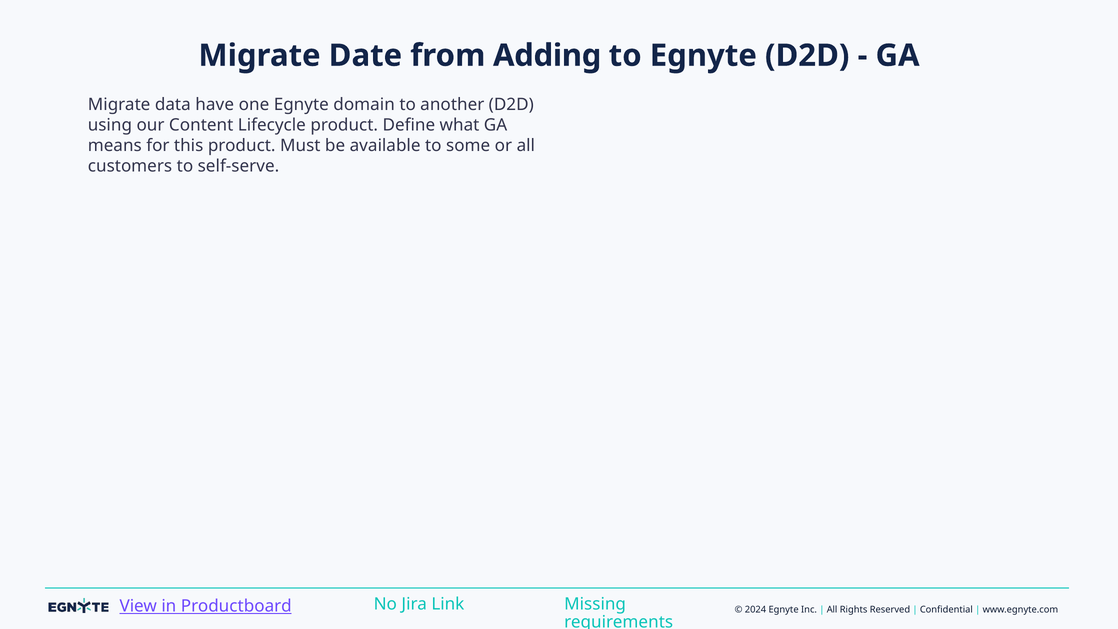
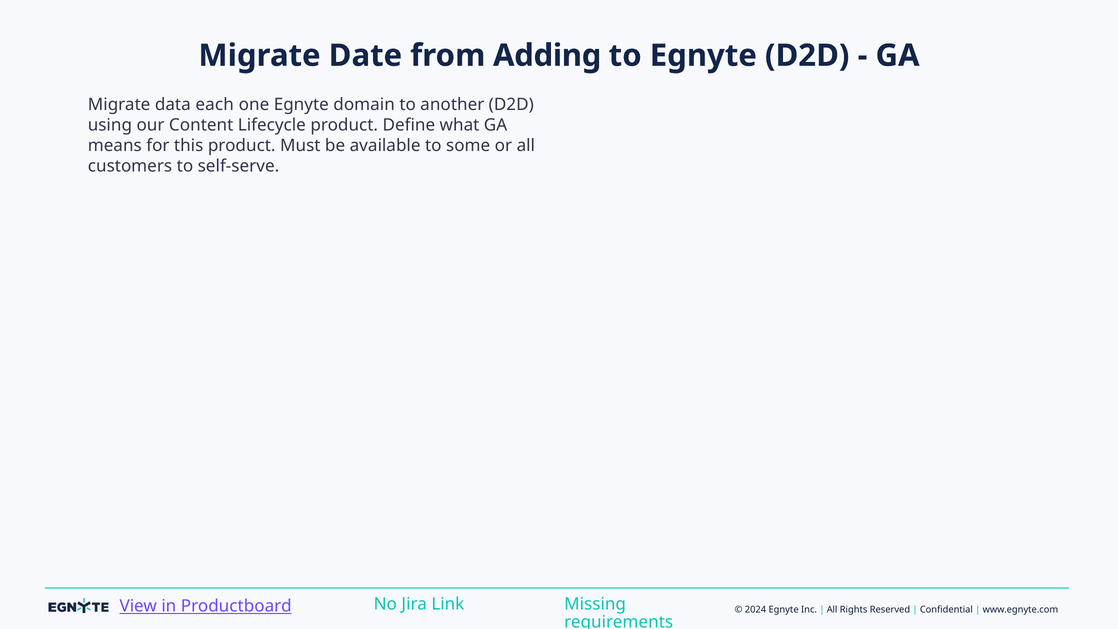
have: have -> each (215, 105)
